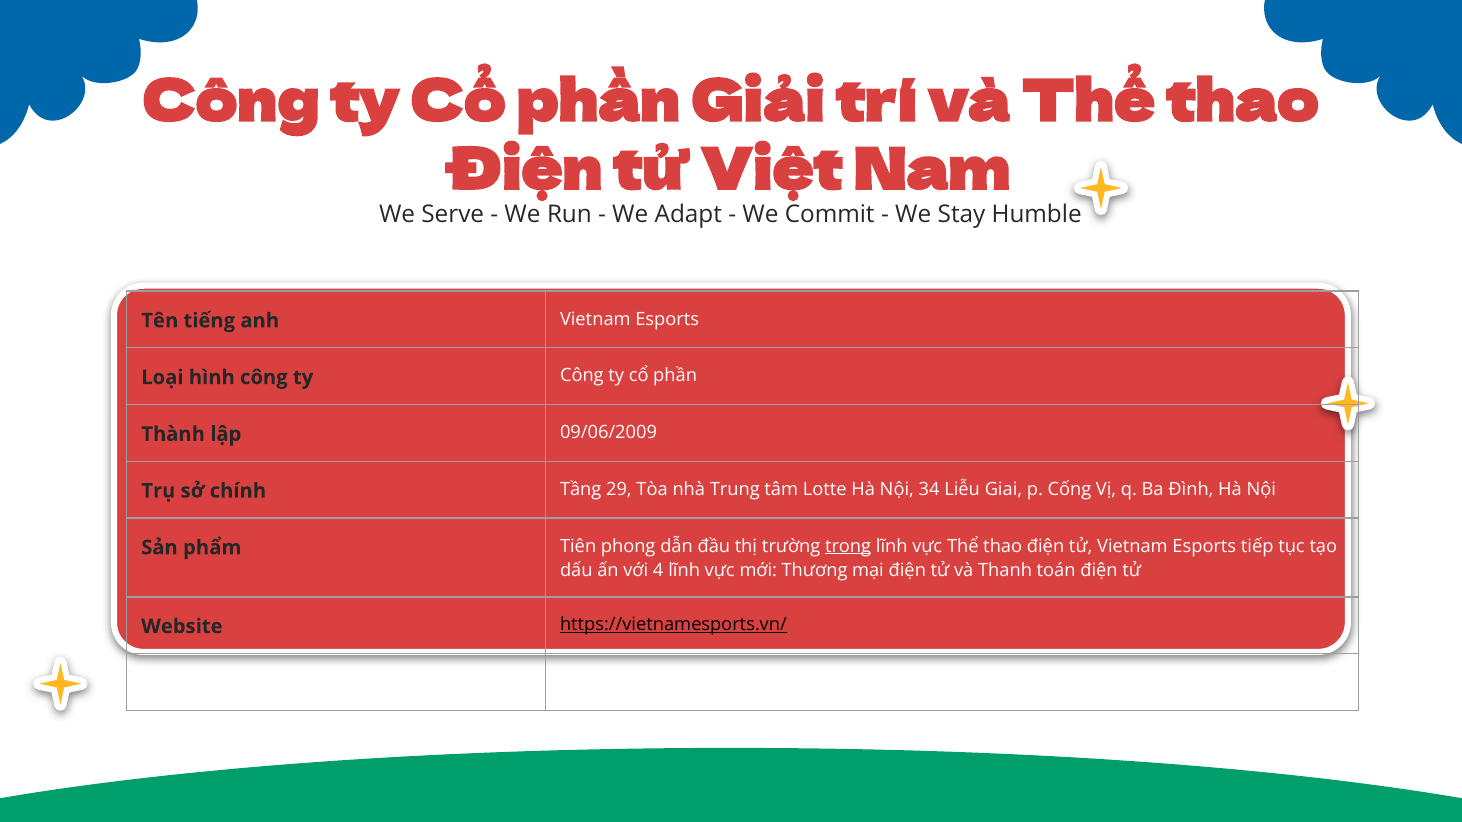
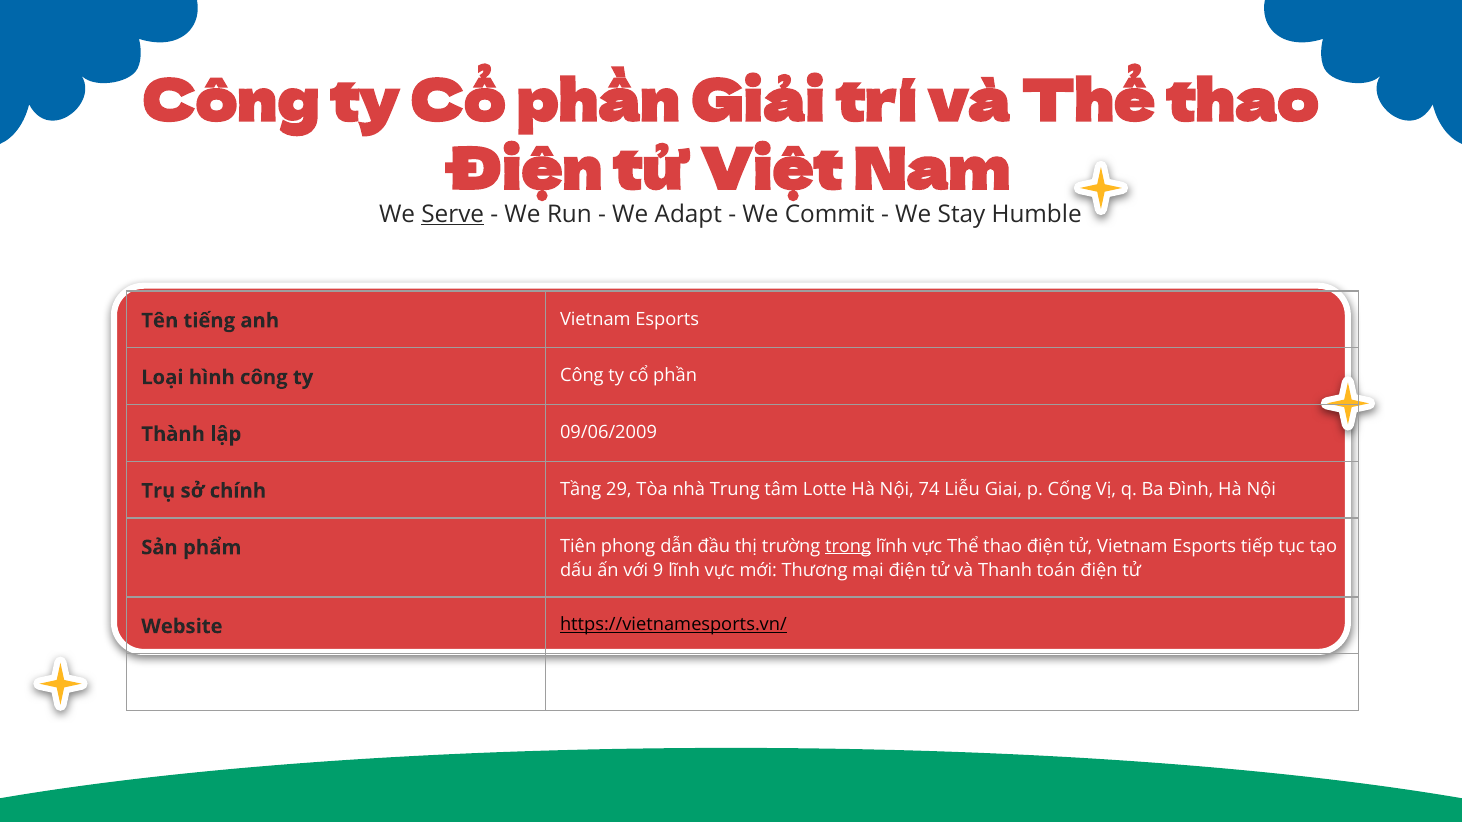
Serve underline: none -> present (453, 214)
34: 34 -> 74 (929, 490)
4: 4 -> 9 (658, 571)
